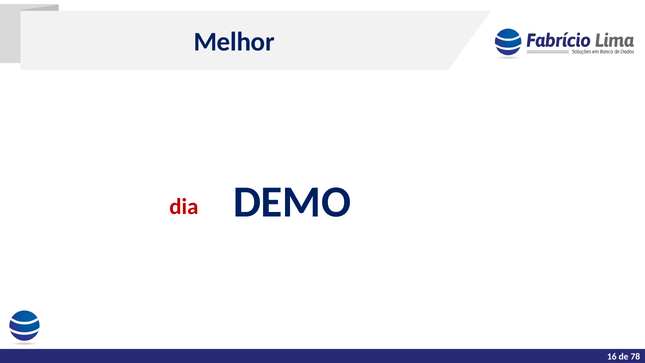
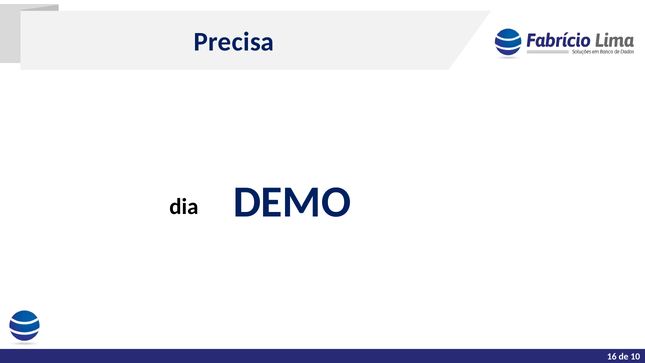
Melhor: Melhor -> Precisa (234, 42)
dia colour: red -> black (184, 207)
78: 78 -> 10 (635, 357)
